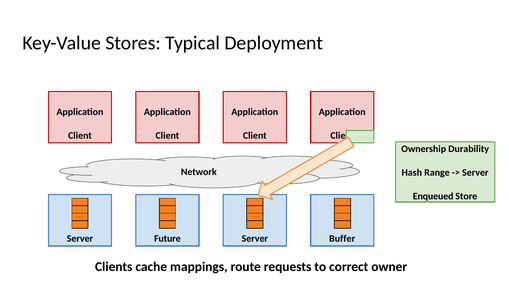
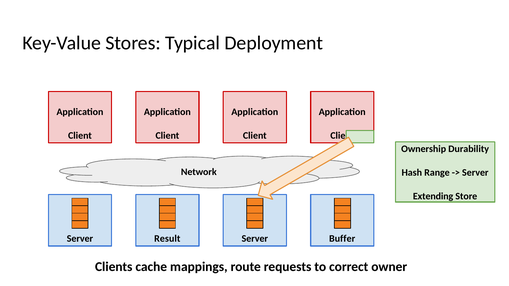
Enqueued: Enqueued -> Extending (433, 197)
Future: Future -> Result (167, 239)
